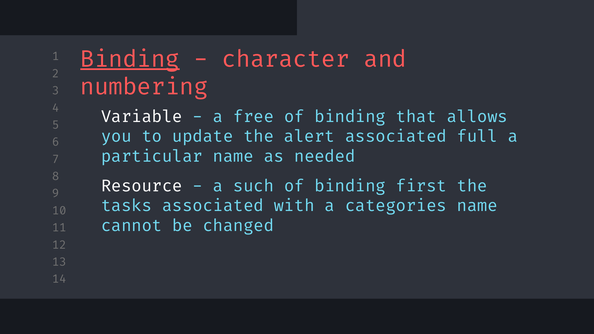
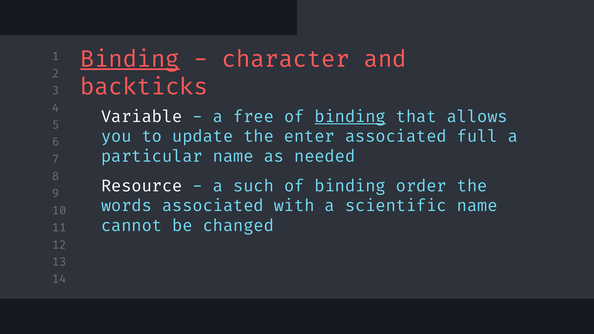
numbering: numbering -> backticks (144, 87)
binding underline: none -> present (350, 117)
alert: alert -> enter (309, 137)
first: first -> order (421, 186)
tasks: tasks -> words (126, 206)
categories: categories -> scientific (396, 206)
